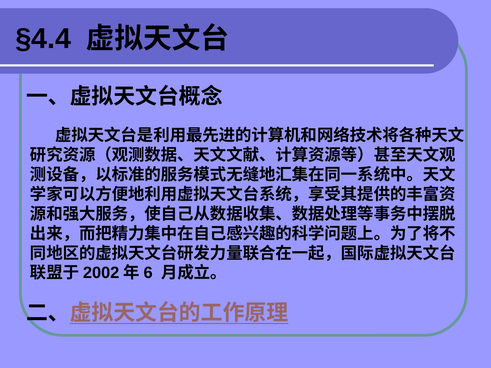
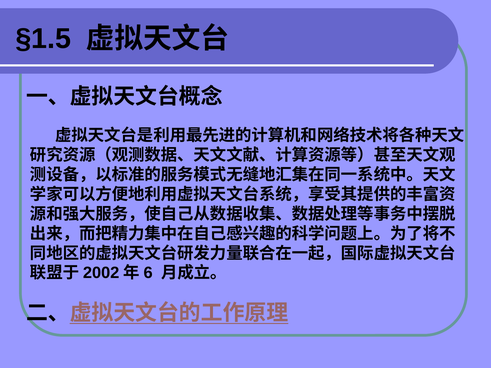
§4.4: §4.4 -> §1.5 (43, 39)
